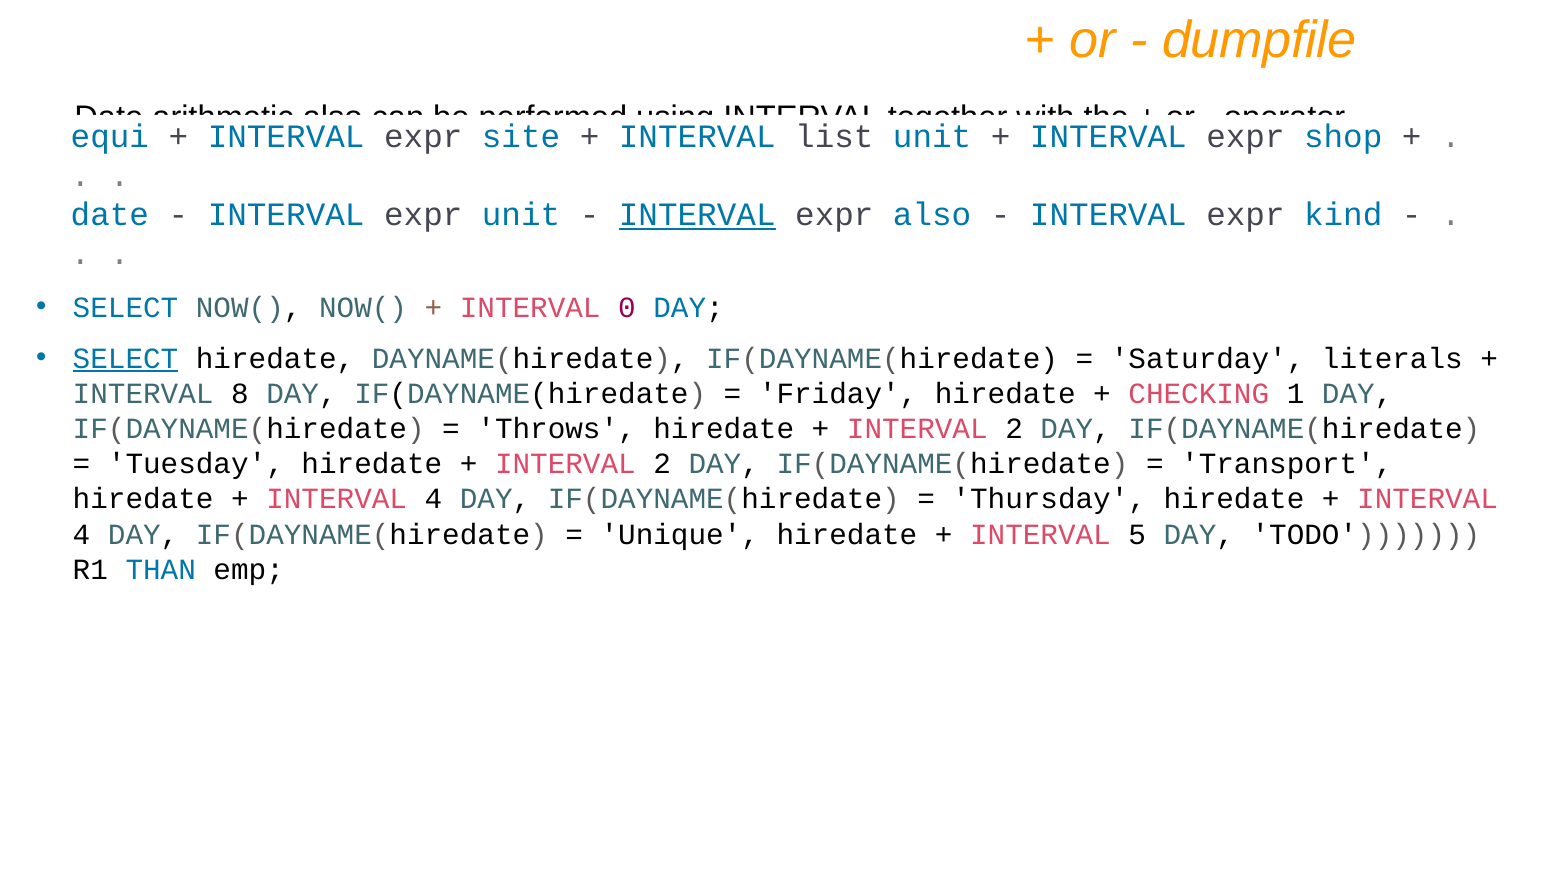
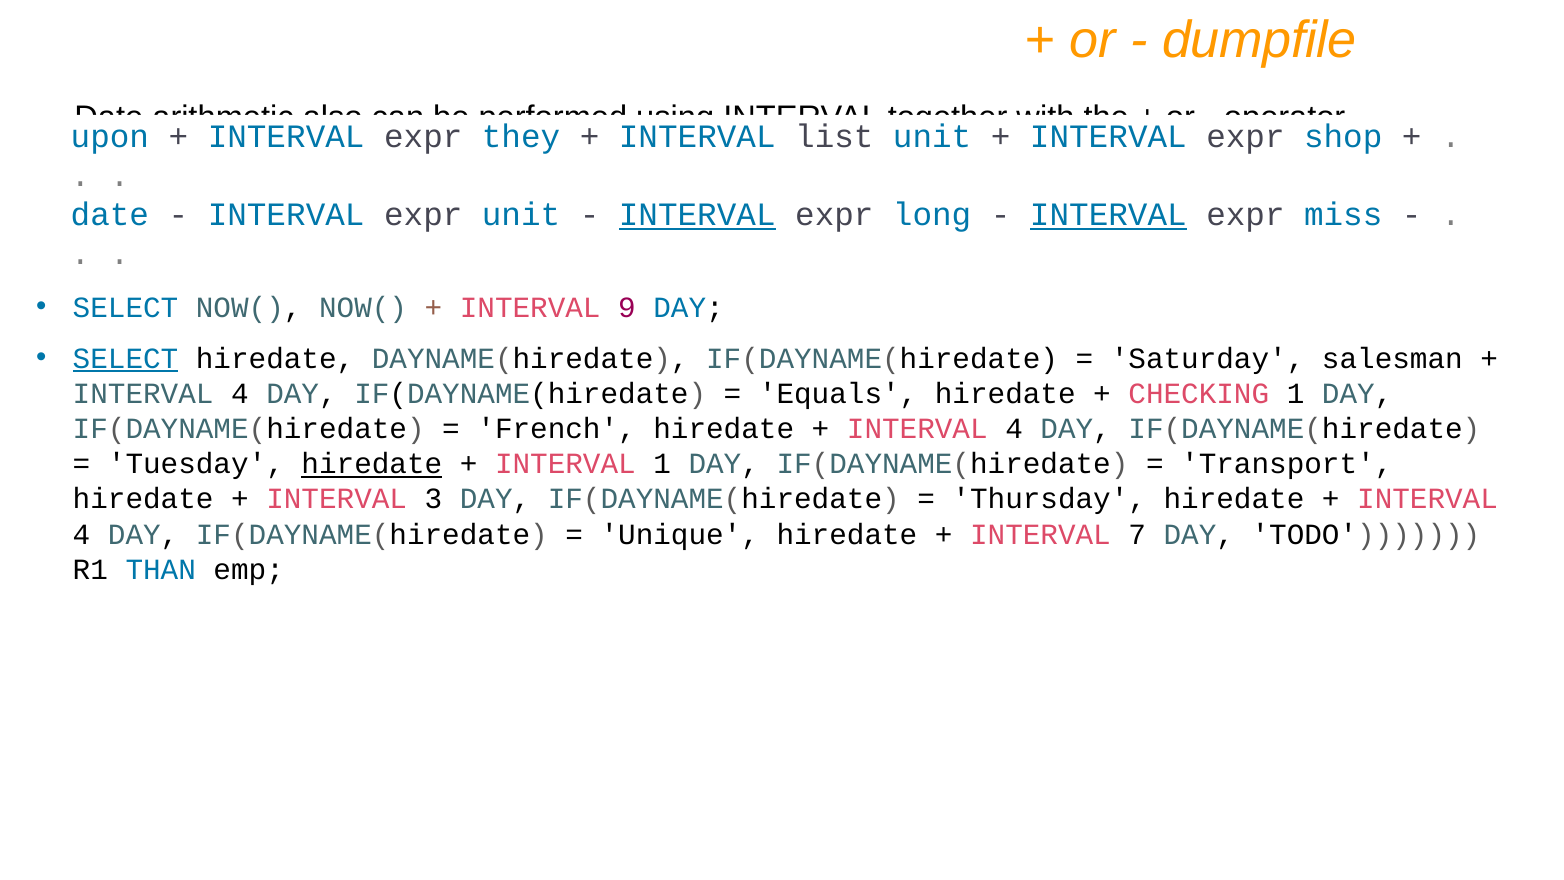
equi: equi -> upon (110, 137)
site: site -> they (521, 137)
expr also: also -> long (932, 215)
INTERVAL underline: none -> present (1108, 215)
kind: kind -> miss (1343, 215)
0: 0 -> 9 (627, 308)
literals: literals -> salesman (1392, 358)
8: 8 -> 4 (240, 394)
Friday: Friday -> Equals (838, 394)
Throws: Throws -> French (557, 429)
2: 2 -> 4 (1014, 429)
hiredate underline: none -> present (372, 464)
2: 2 -> 1 (662, 464)
4: 4 -> 3 (433, 499)
5: 5 -> 7 (1137, 534)
